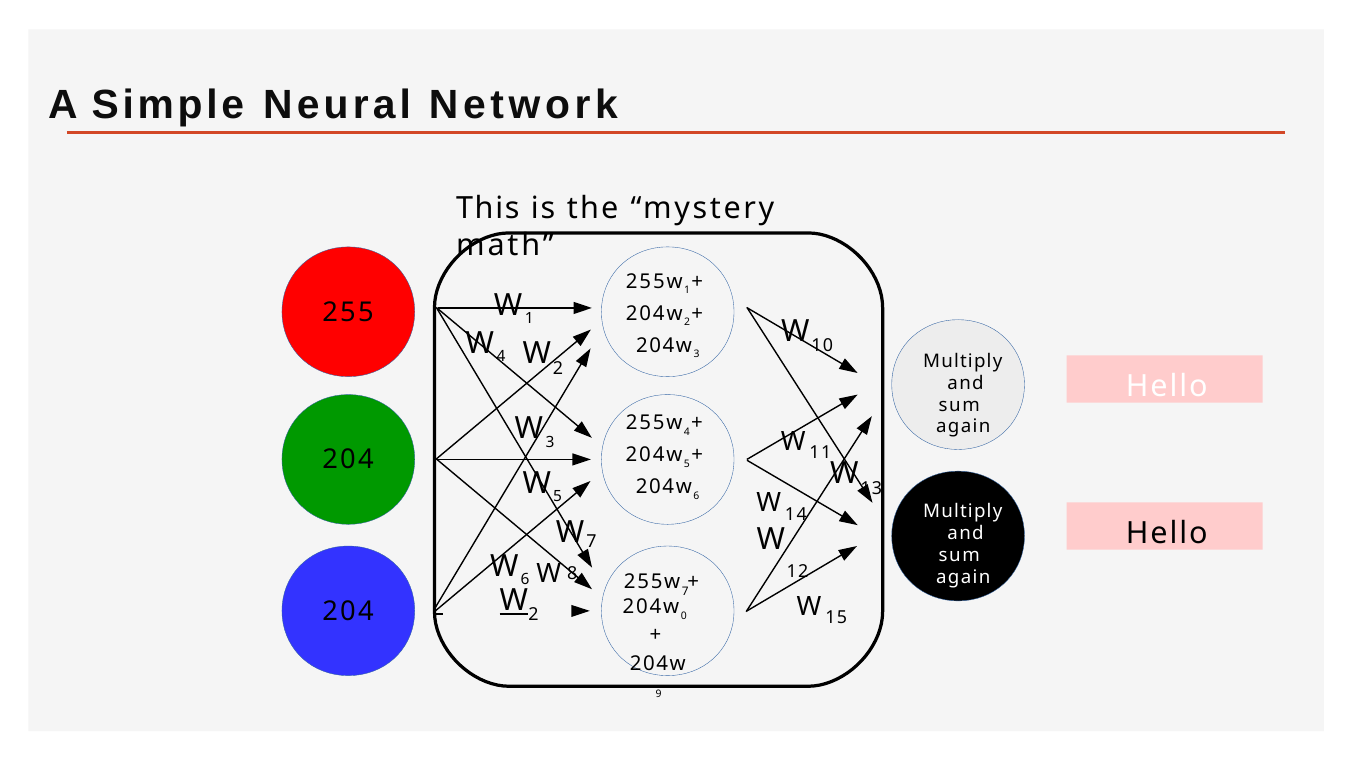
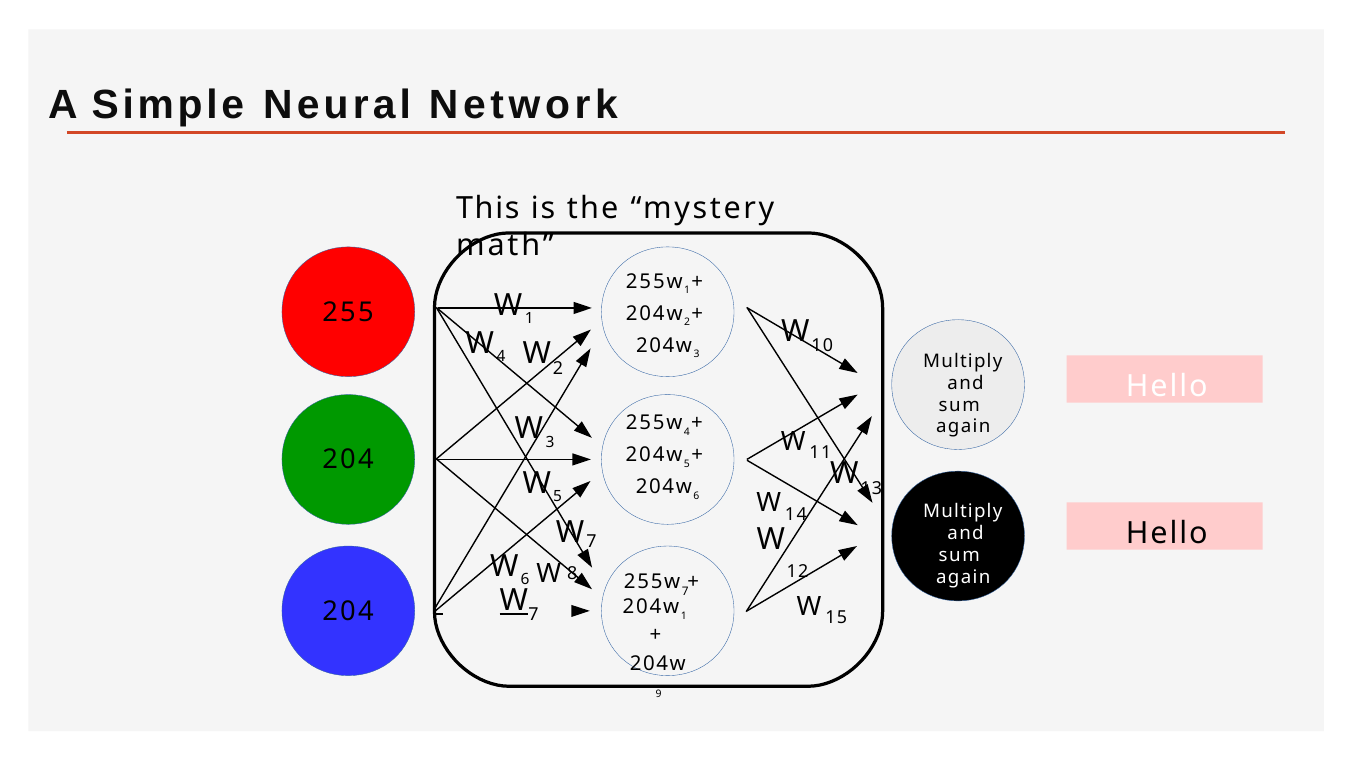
2: 2 -> 7 (534, 615)
0: 0 -> 1 (684, 616)
